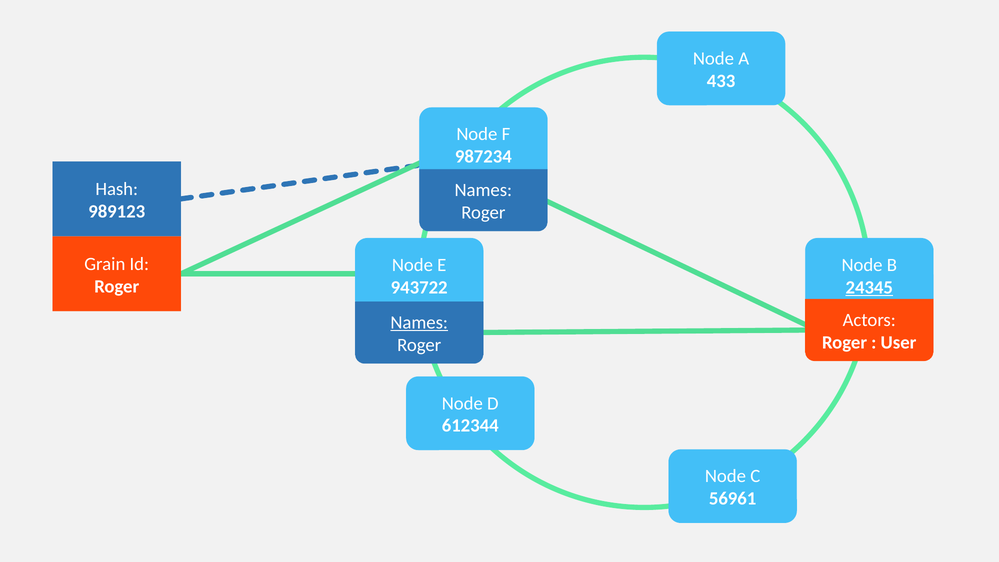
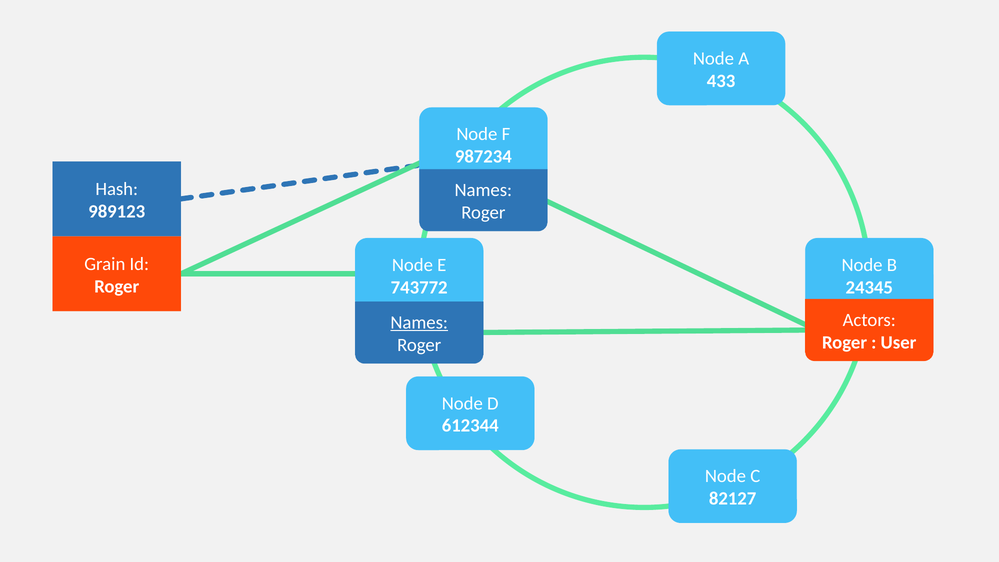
943722: 943722 -> 743772 (419, 287)
24345 underline: present -> none (869, 287)
56961: 56961 -> 82127 (733, 499)
